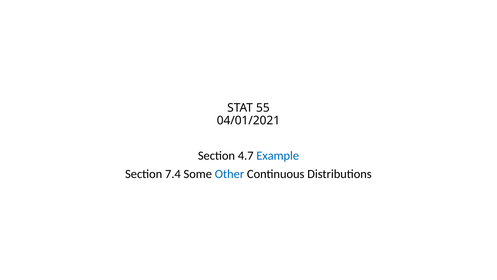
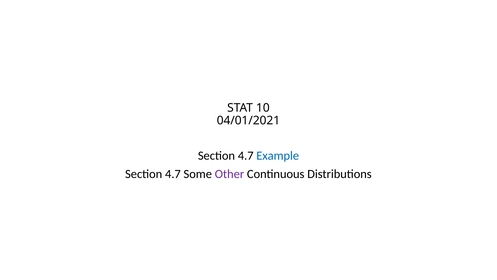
55: 55 -> 10 (263, 108)
7.4: 7.4 -> 4.7 (173, 174)
Other colour: blue -> purple (229, 174)
